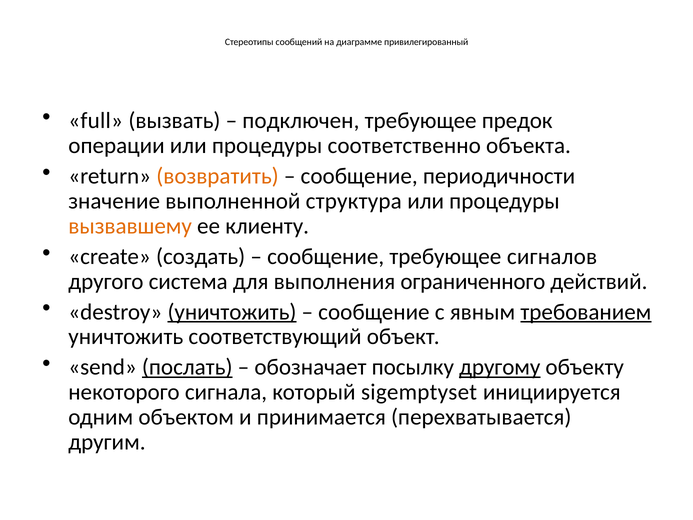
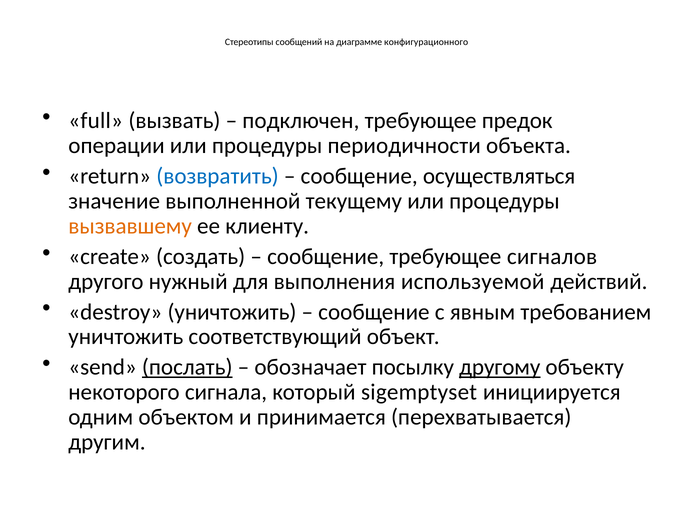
привилегированный: привилегированный -> конфигурационного (426, 42)
соответственно: соответственно -> периодичности (404, 145)
возвратить colour: orange -> blue (218, 176)
периодичности: периодичности -> осуществляться (499, 176)
структура: структура -> текущему (354, 201)
система: система -> нужный (188, 281)
ограниченного: ограниченного -> используемой (473, 281)
уничтожить underline: present -> none (232, 312)
требованием underline: present -> none (586, 312)
